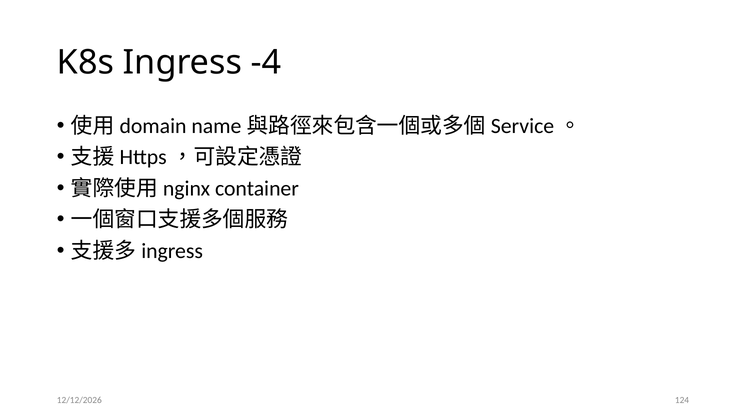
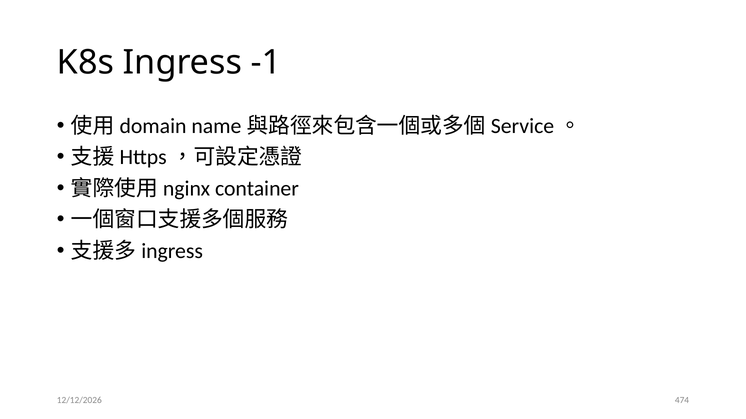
-4: -4 -> -1 (266, 63)
124: 124 -> 474 (682, 401)
